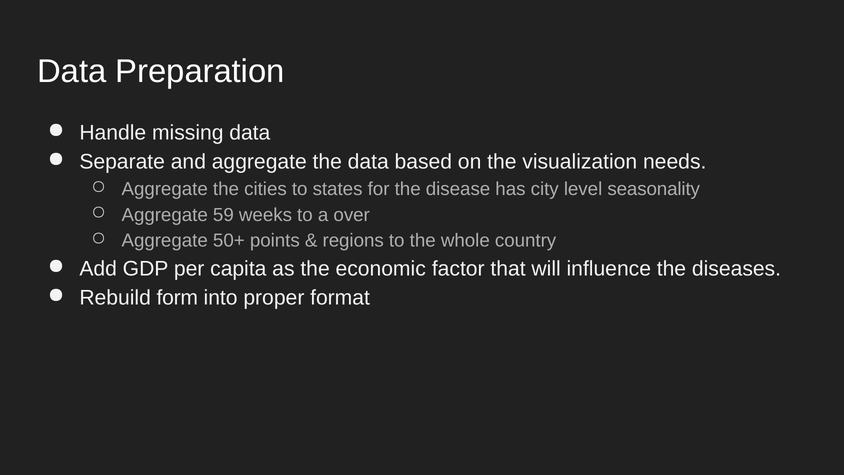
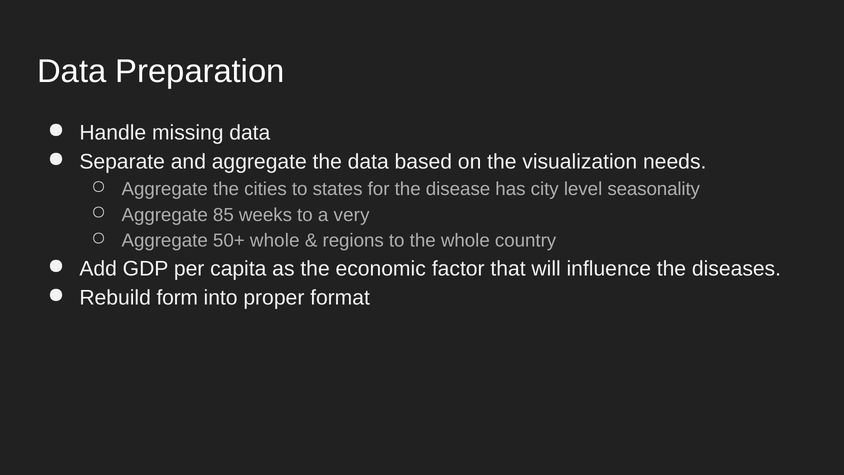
59: 59 -> 85 (223, 215)
over: over -> very (352, 215)
50+ points: points -> whole (275, 241)
